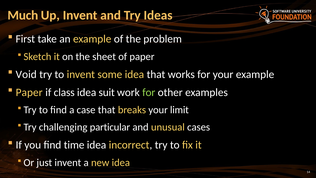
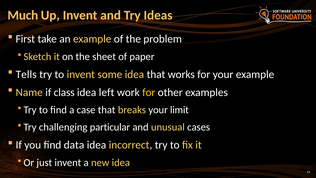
Void: Void -> Tells (26, 74)
Paper: Paper -> Name (29, 92)
suit: suit -> left (107, 92)
for colour: light green -> yellow (149, 92)
time: time -> data (74, 145)
